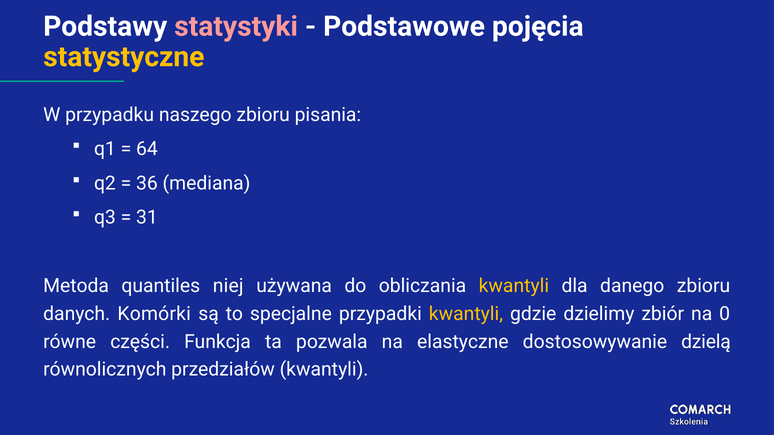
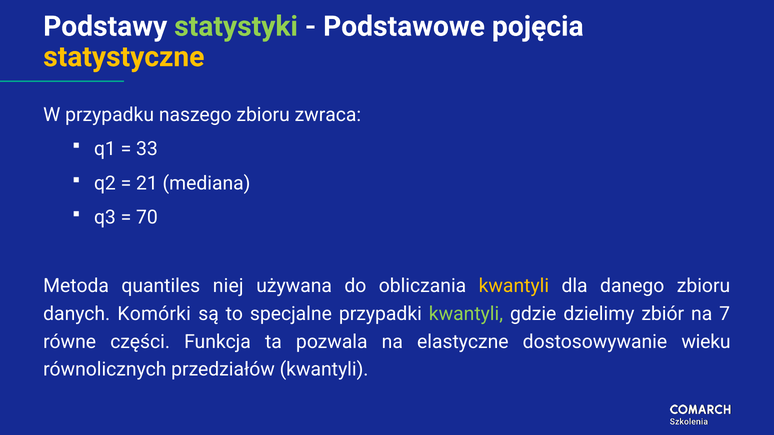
statystyki colour: pink -> light green (236, 26)
pisania: pisania -> zwraca (328, 115)
64: 64 -> 33 (147, 149)
36: 36 -> 21 (147, 183)
31: 31 -> 70 (147, 218)
kwantyli colour: yellow -> light green (466, 314)
0: 0 -> 7 (725, 314)
dzielą: dzielą -> wieku (706, 342)
